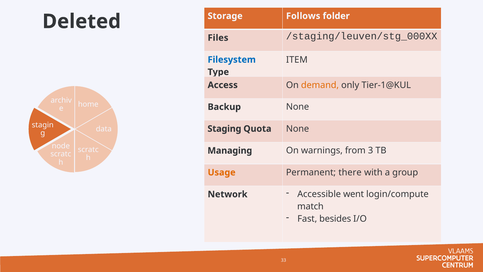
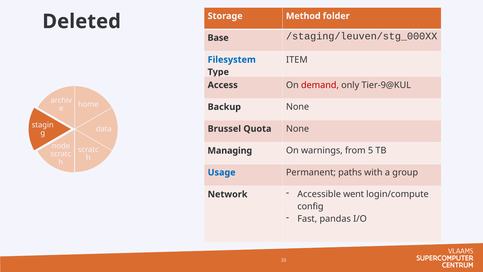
Follows: Follows -> Method (303, 16)
Files: Files -> Base (218, 38)
demand colour: orange -> red (320, 85)
Tier-1@KUL: Tier-1@KUL -> Tier-9@KUL (386, 85)
Staging: Staging -> Brussel (224, 129)
3: 3 -> 5 (371, 150)
Usage colour: orange -> blue (222, 172)
there: there -> paths (350, 172)
match: match -> config (310, 206)
besides: besides -> pandas (335, 219)
